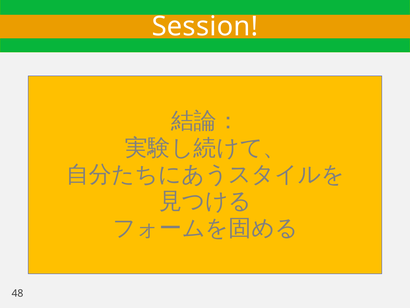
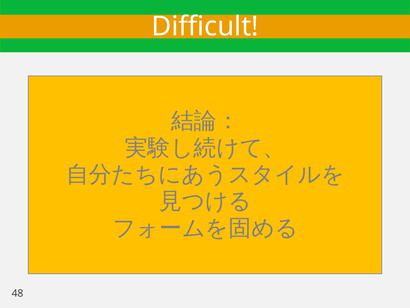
Session: Session -> Difficult (205, 26)
